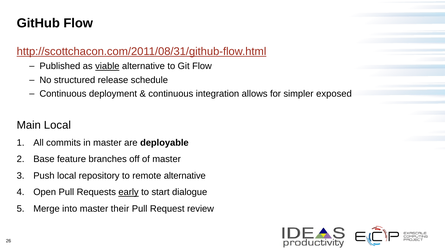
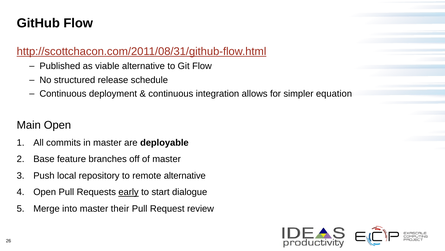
viable underline: present -> none (107, 66)
exposed: exposed -> equation (334, 94)
Main Local: Local -> Open (57, 125)
